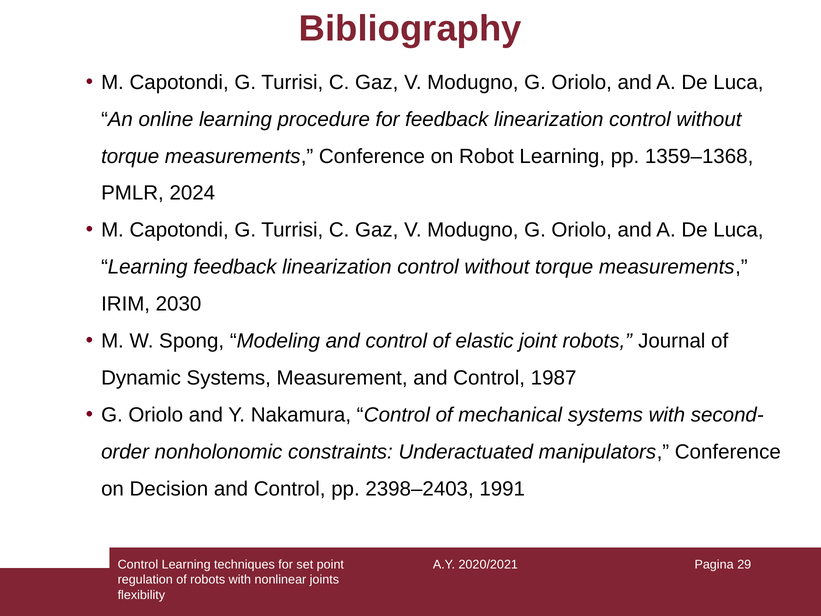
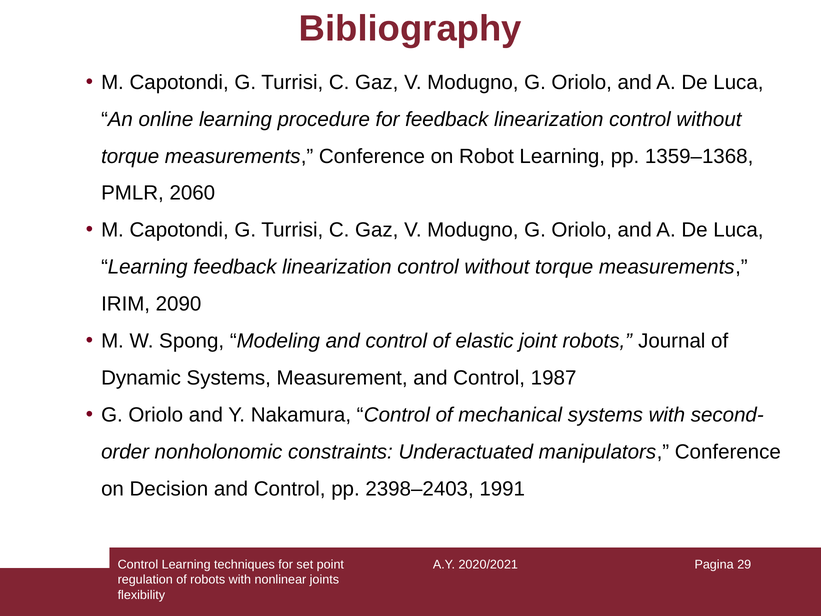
2024: 2024 -> 2060 (192, 193)
2030: 2030 -> 2090 (179, 304)
